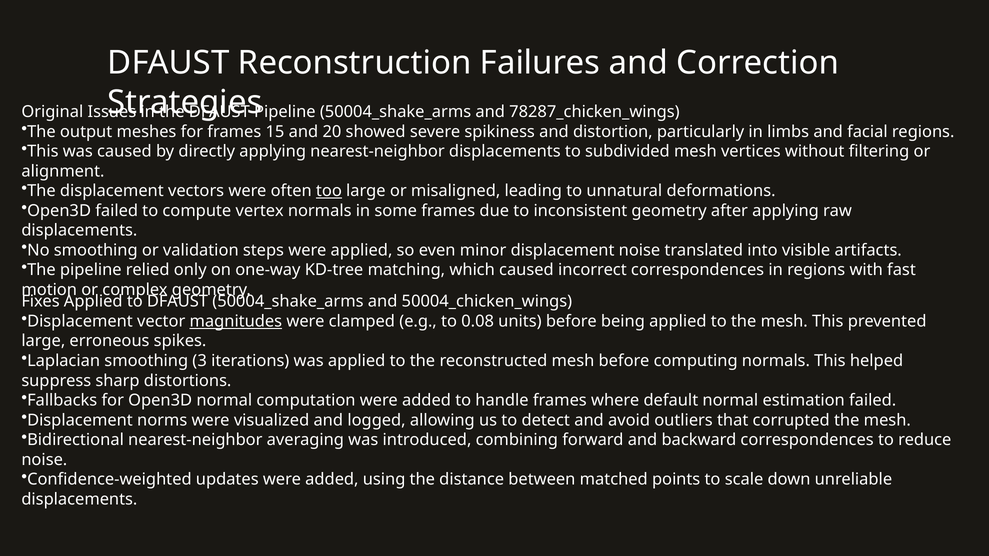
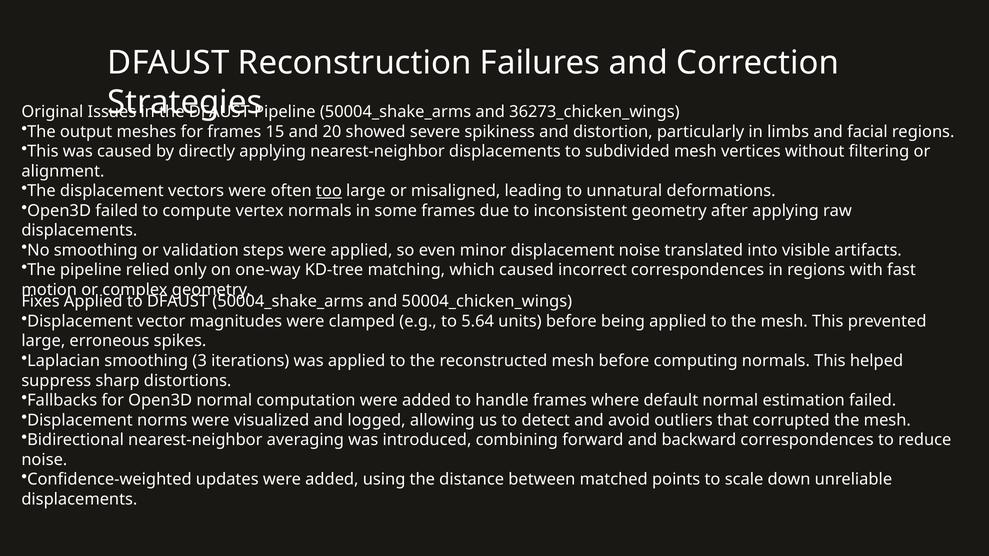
78287_chicken_wings: 78287_chicken_wings -> 36273_chicken_wings (594, 112)
magnitudes underline: present -> none (236, 321)
0.08: 0.08 -> 5.64 (478, 321)
